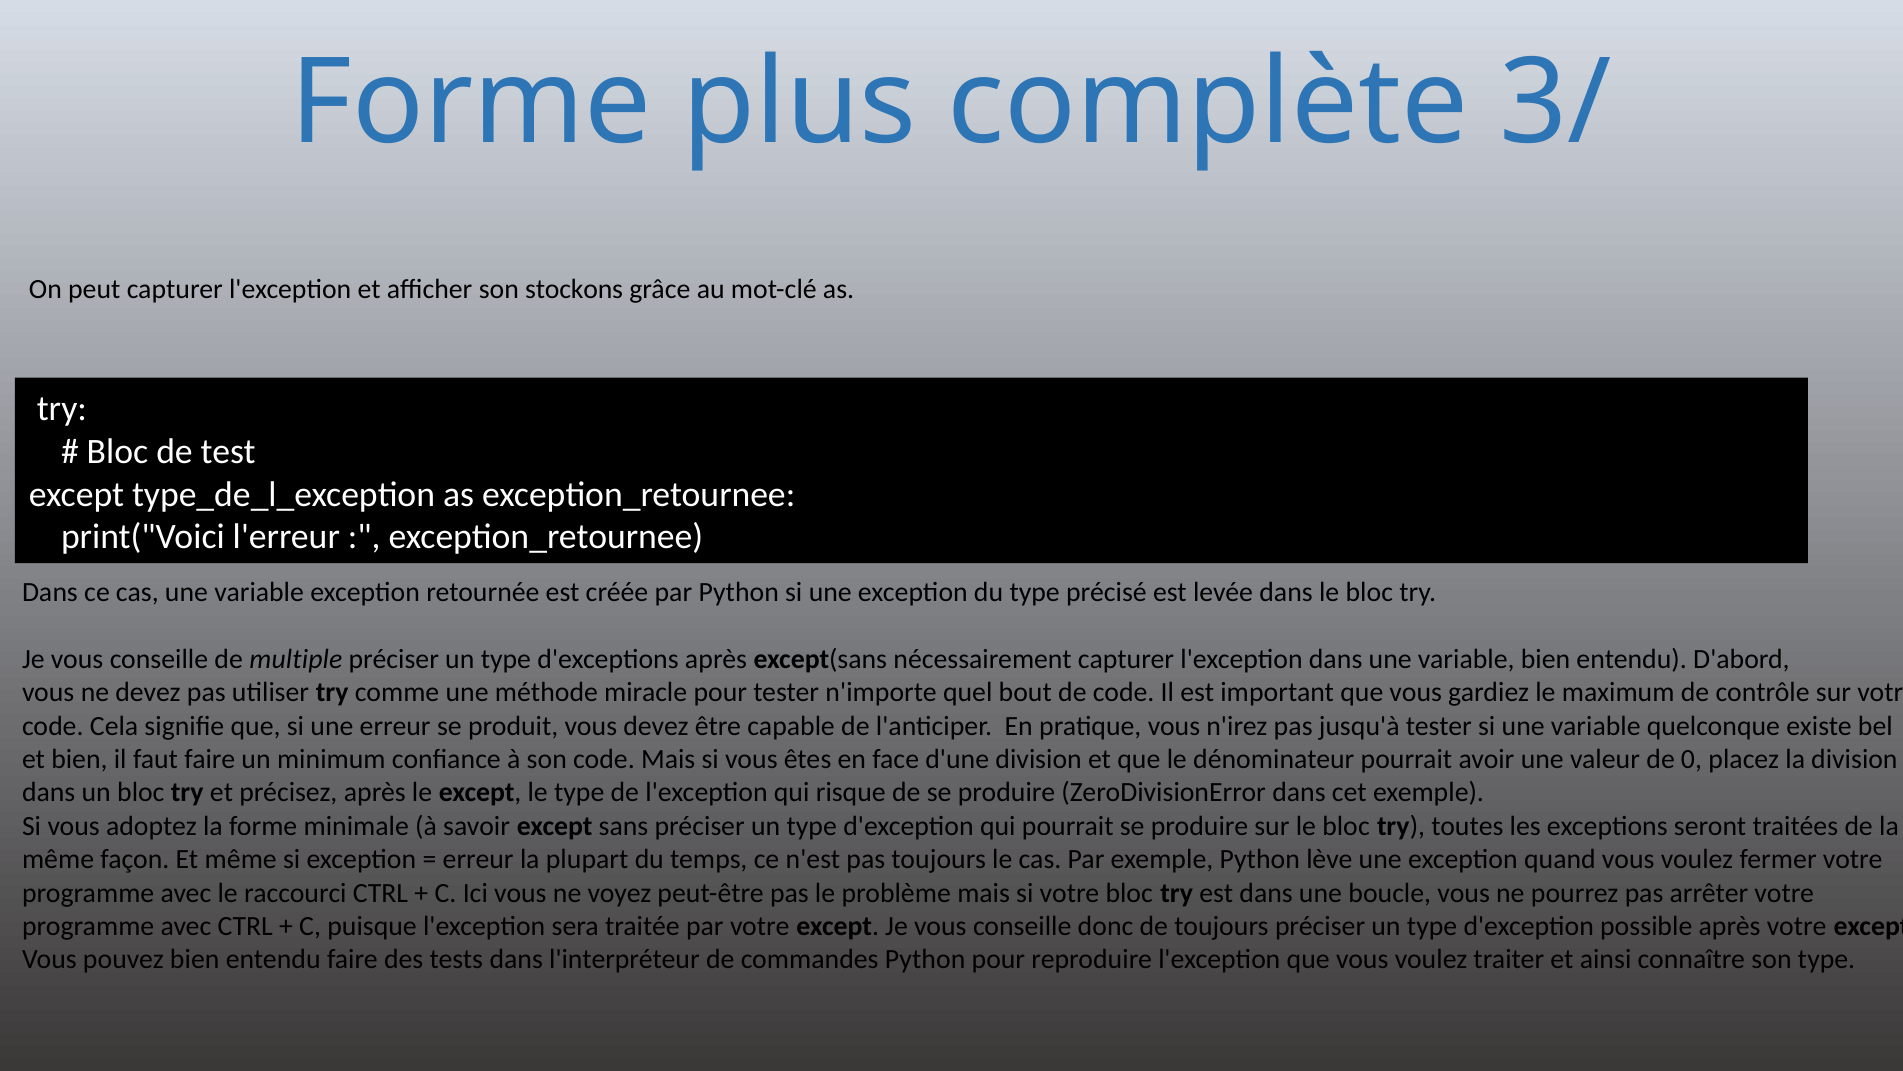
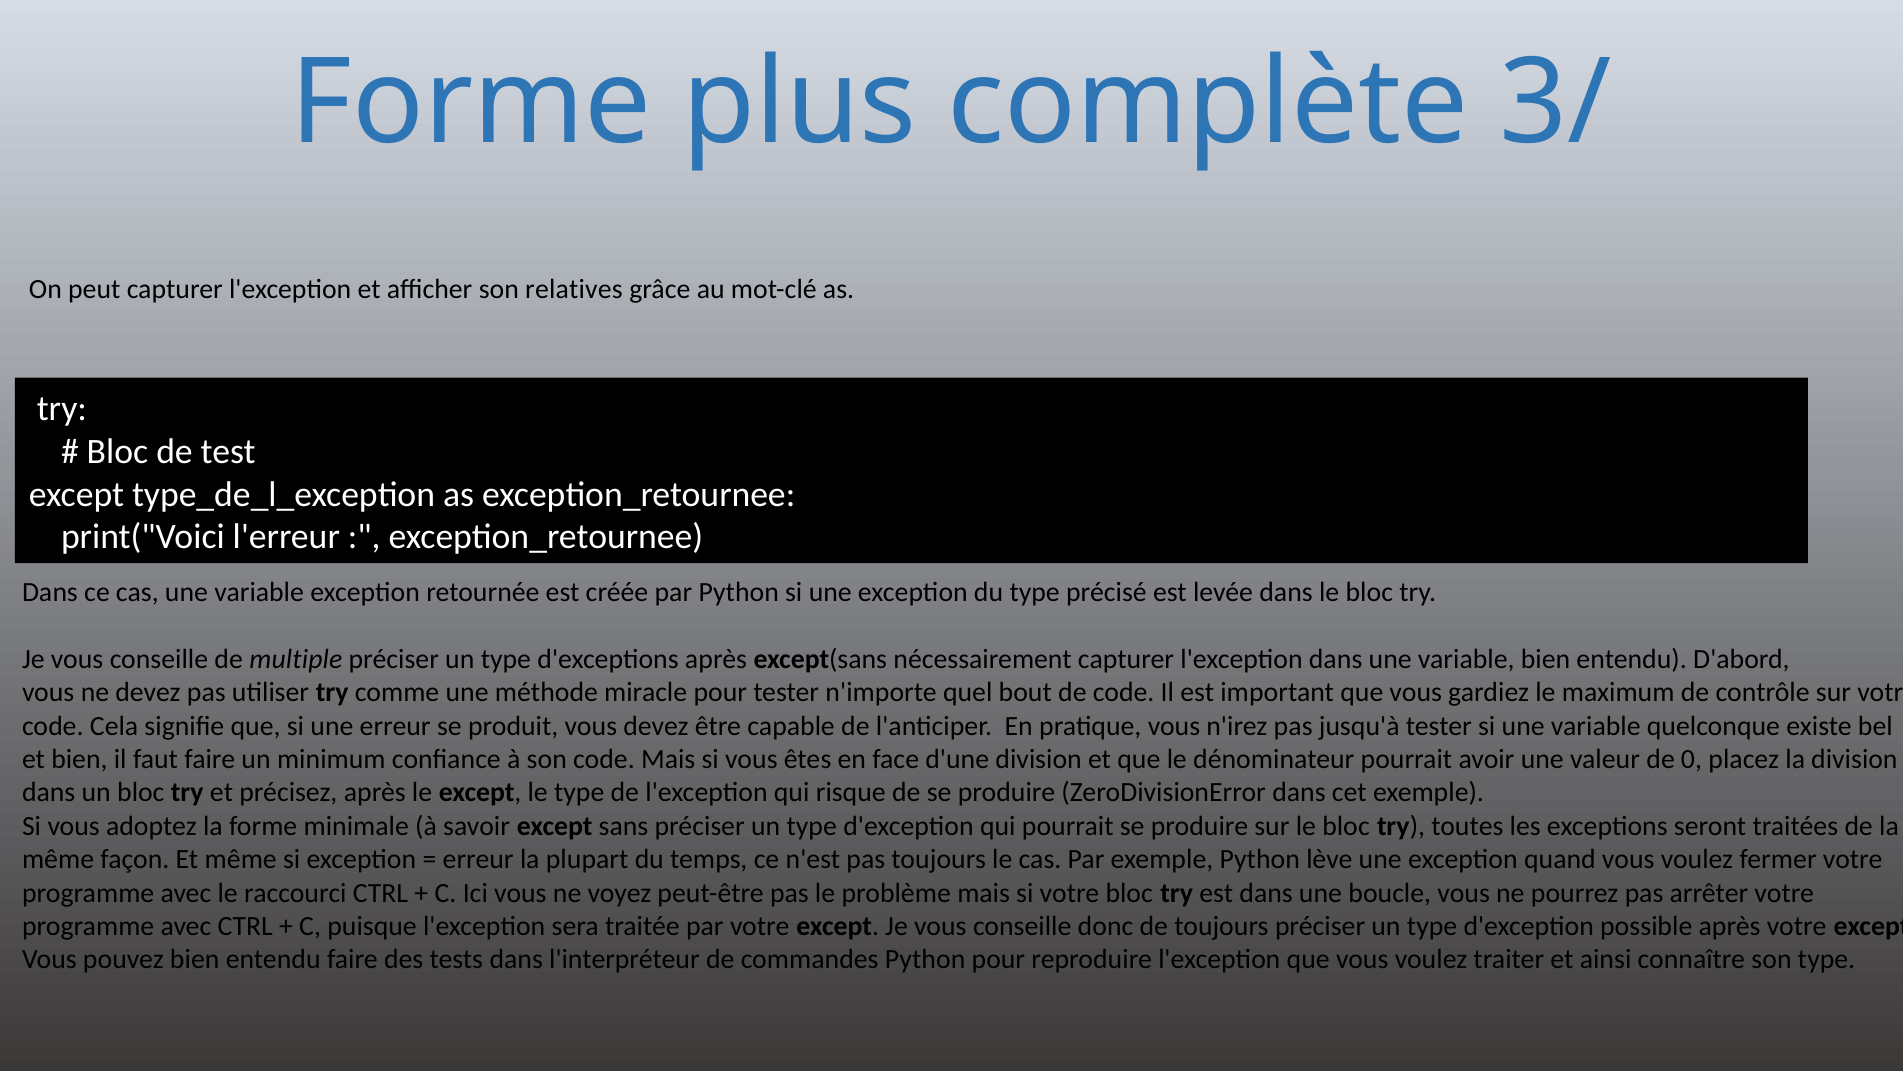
stockons: stockons -> relatives (574, 289)
